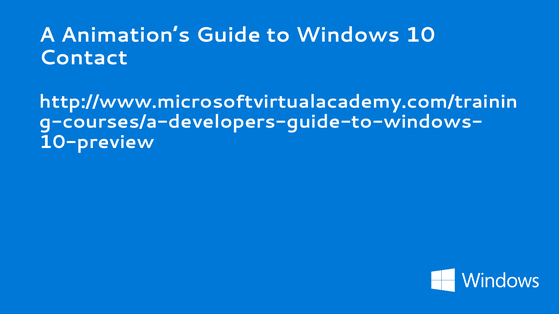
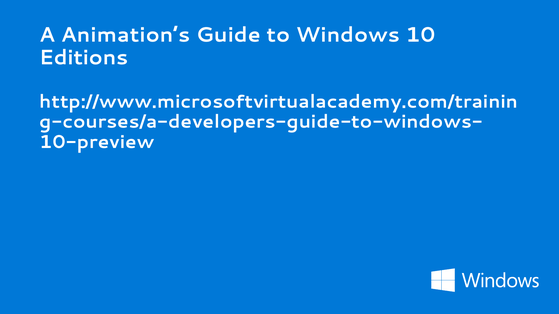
Contact: Contact -> Editions (84, 58)
